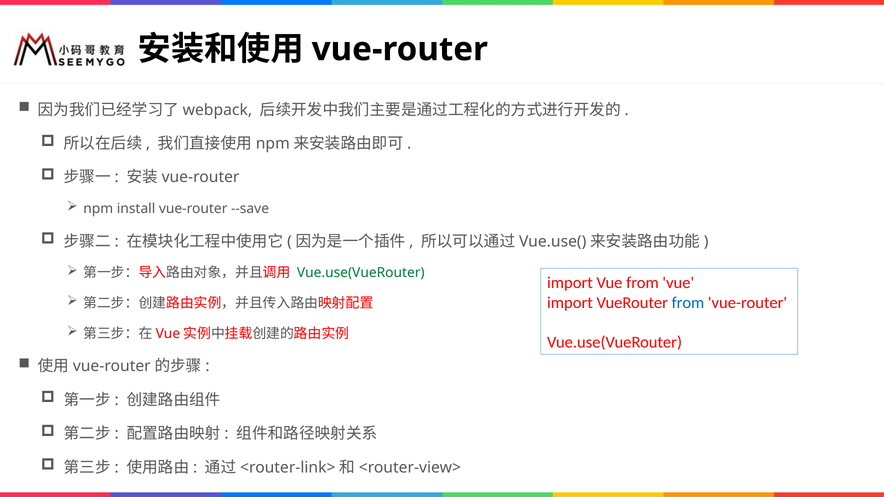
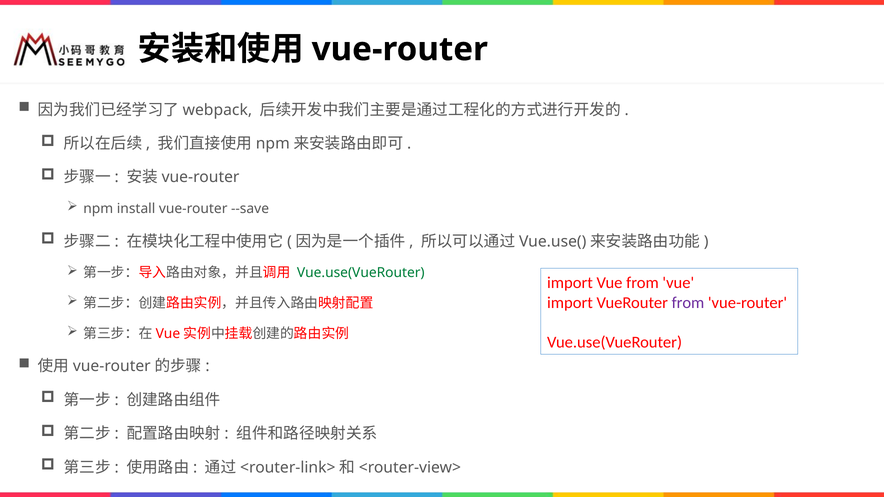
from colour: blue -> purple (688, 303)
